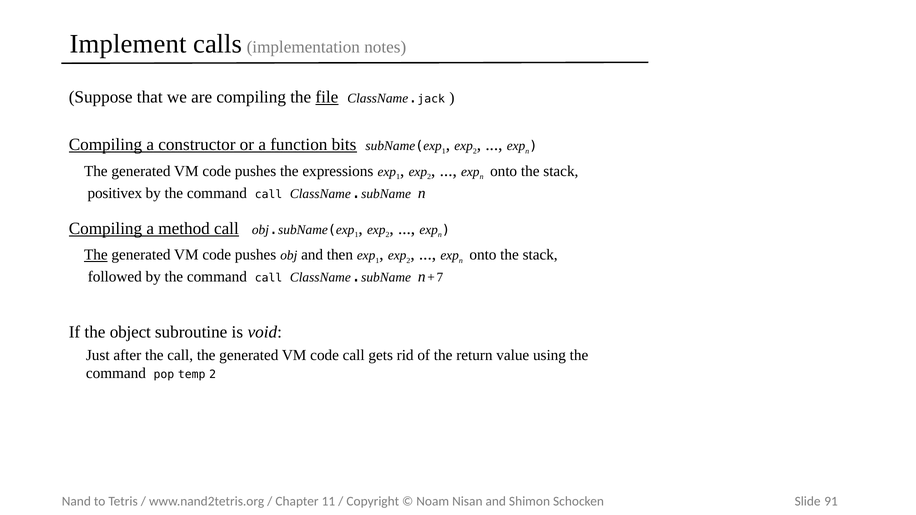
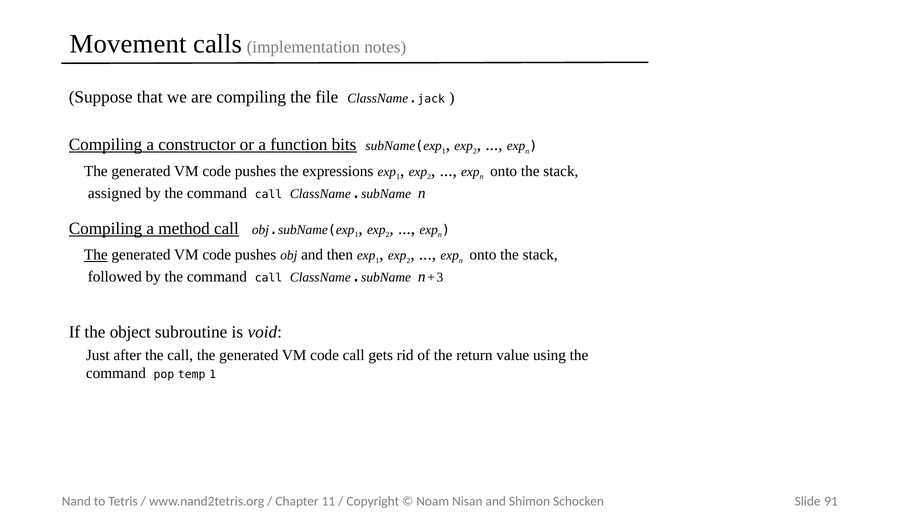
Implement: Implement -> Movement (128, 44)
file underline: present -> none (327, 97)
positivex: positivex -> assigned (115, 193)
7: 7 -> 3 (440, 278)
temp 2: 2 -> 1 (213, 375)
